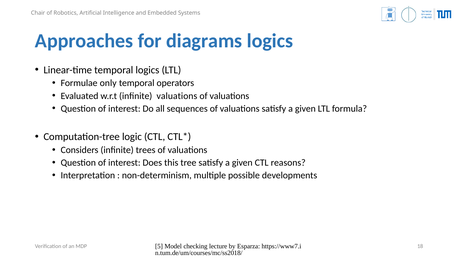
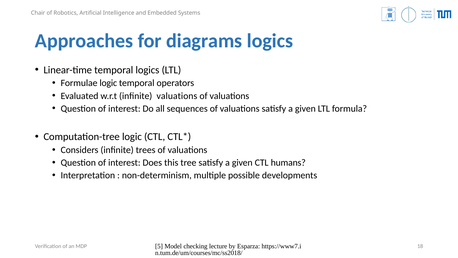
Formulae only: only -> logic (108, 83)
reasons: reasons -> humans (288, 163)
